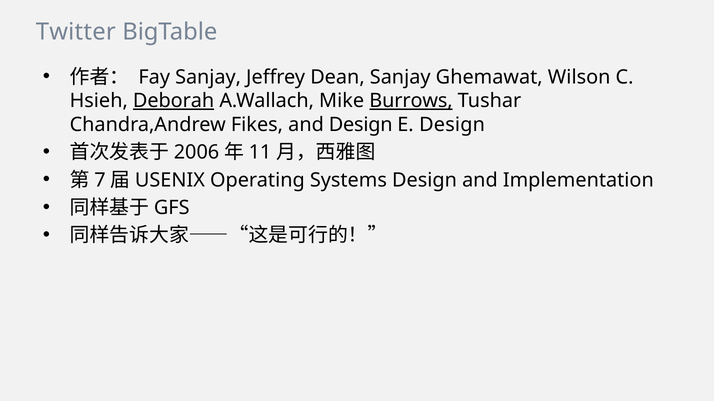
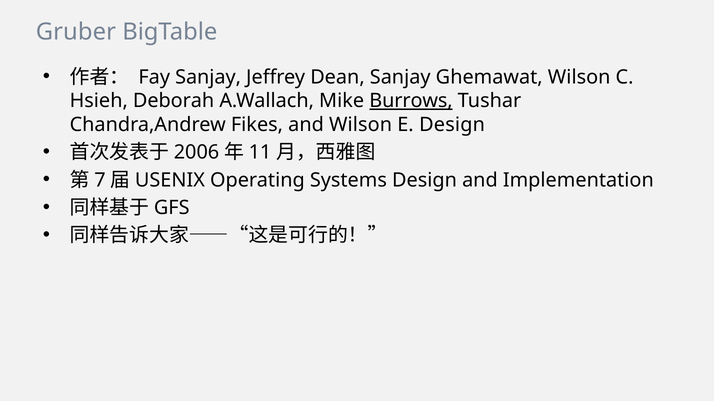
Twitter: Twitter -> Gruber (76, 32)
Deborah underline: present -> none (174, 101)
and Design: Design -> Wilson (361, 125)
